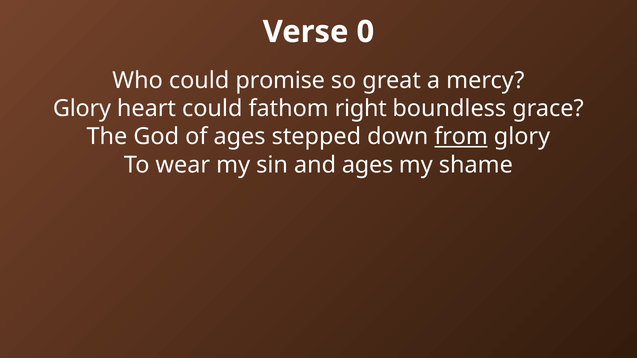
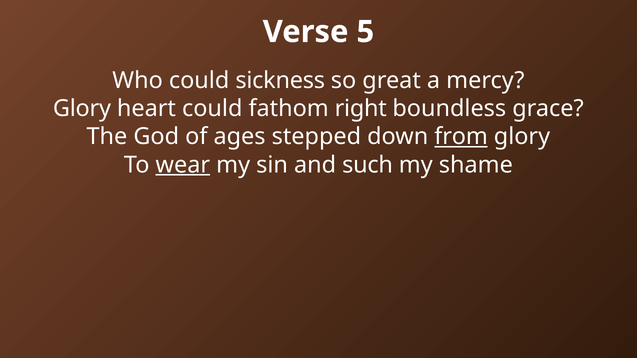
0: 0 -> 5 (365, 32)
promise: promise -> sickness (280, 81)
wear underline: none -> present (183, 165)
and ages: ages -> such (368, 165)
